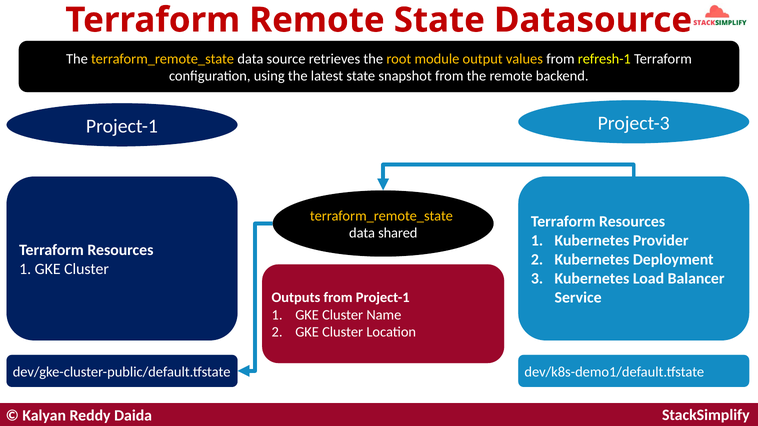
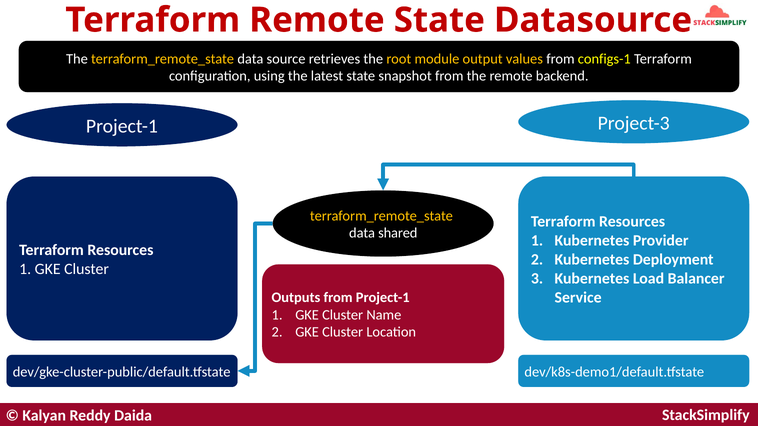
refresh-1: refresh-1 -> configs-1 (604, 59)
